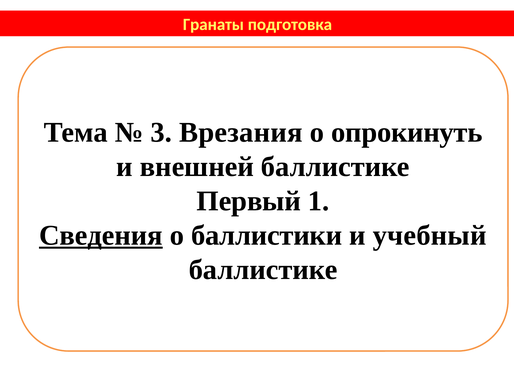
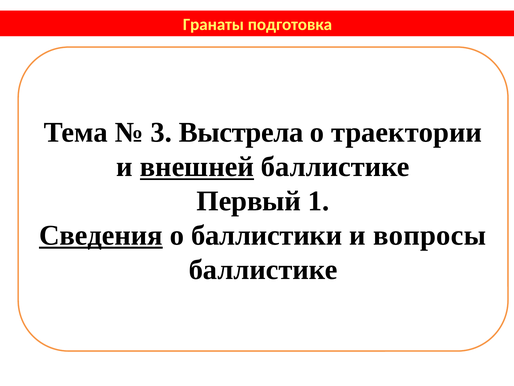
Врезания: Врезания -> Выстрела (241, 132)
опрокинуть: опрокинуть -> траектории (407, 132)
внешней underline: none -> present (197, 167)
учебный: учебный -> вопросы (430, 235)
